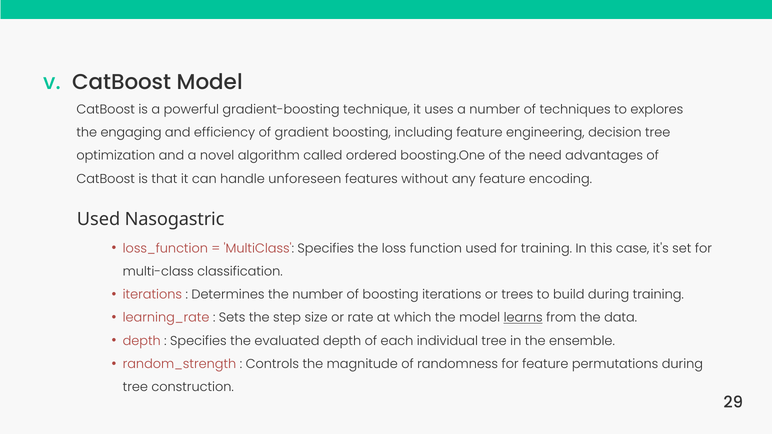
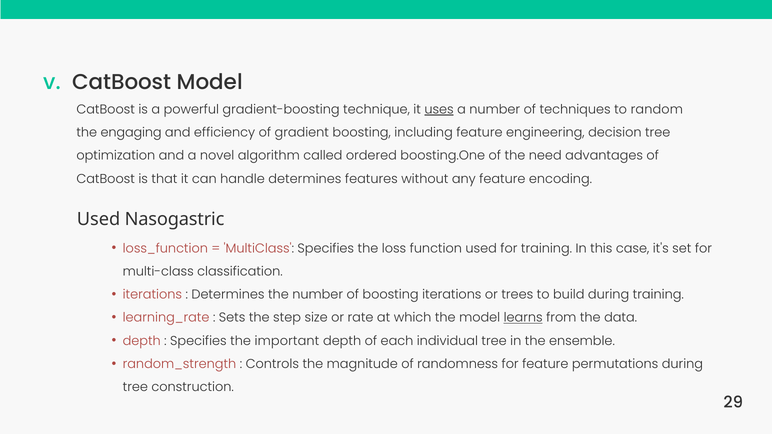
uses underline: none -> present (439, 109)
explores: explores -> random (657, 109)
handle unforeseen: unforeseen -> determines (305, 179)
evaluated: evaluated -> important (287, 341)
